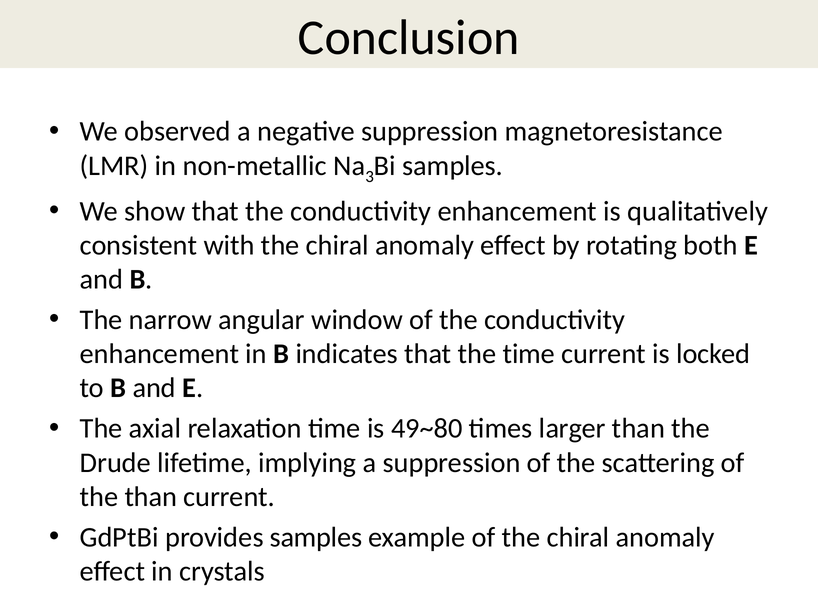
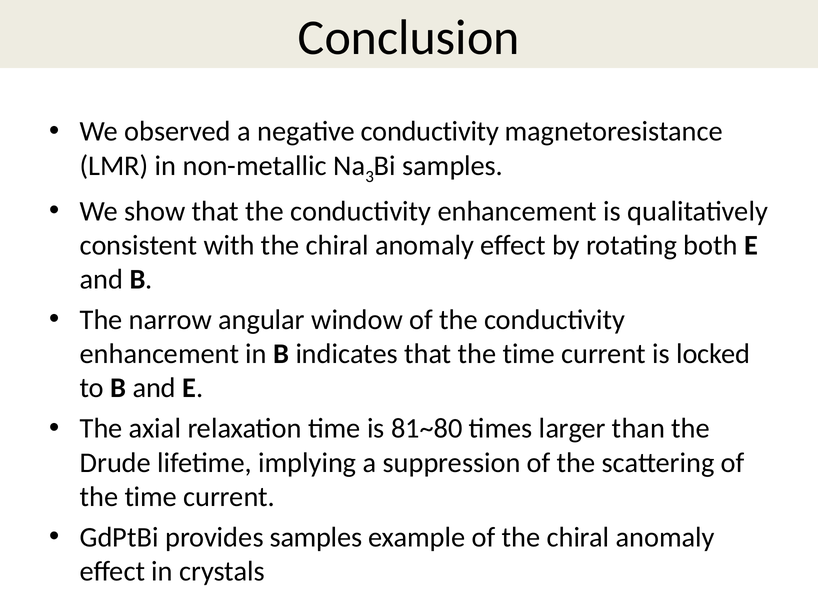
negative suppression: suppression -> conductivity (430, 131)
49~80: 49~80 -> 81~80 (427, 428)
than: than -> time (151, 496)
